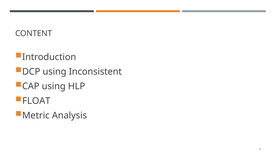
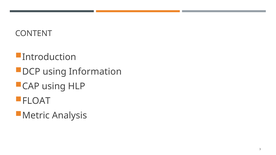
Inconsistent: Inconsistent -> Information (95, 72)
